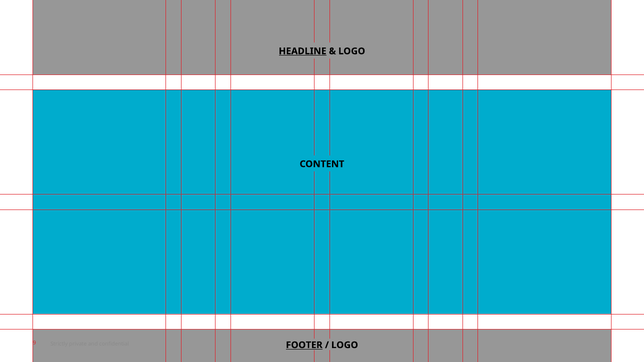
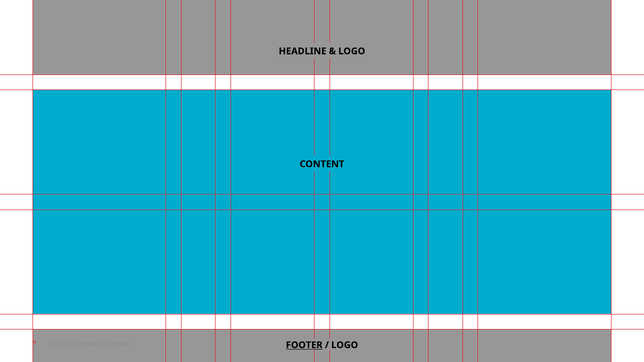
HEADLINE underline: present -> none (303, 51)
